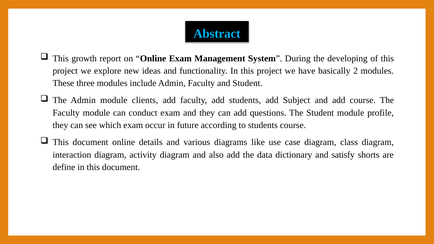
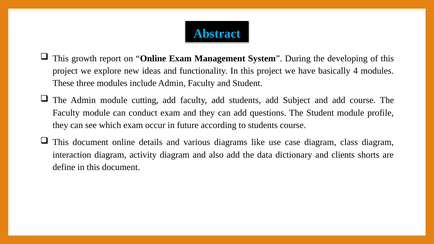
2: 2 -> 4 (356, 71)
clients: clients -> cutting (145, 100)
satisfy: satisfy -> clients (343, 155)
